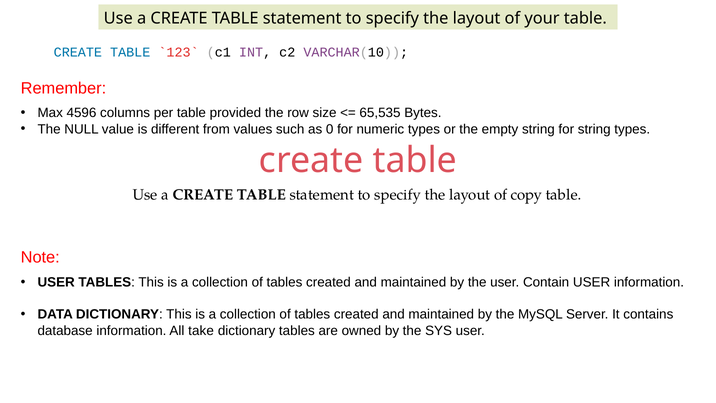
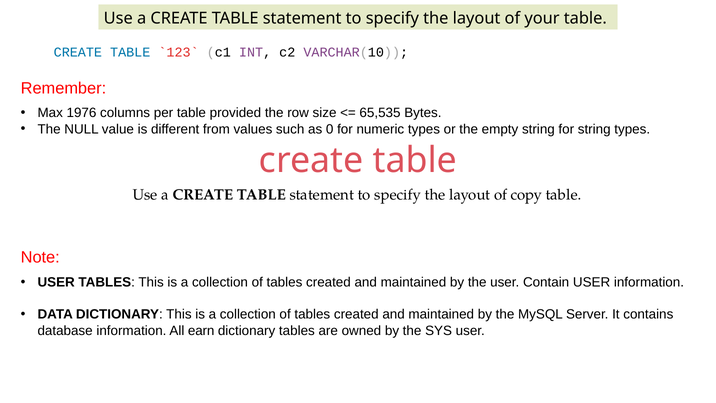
4596: 4596 -> 1976 (82, 113)
take: take -> earn (201, 330)
